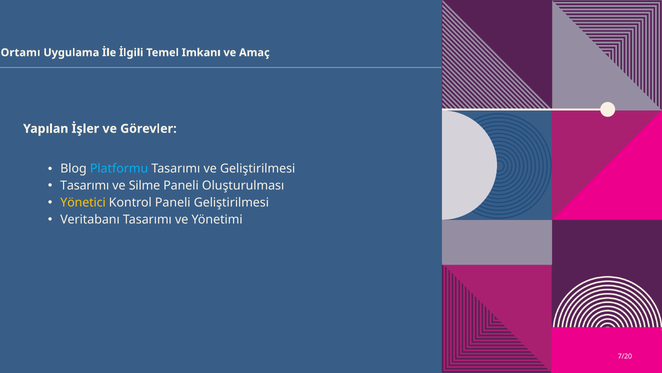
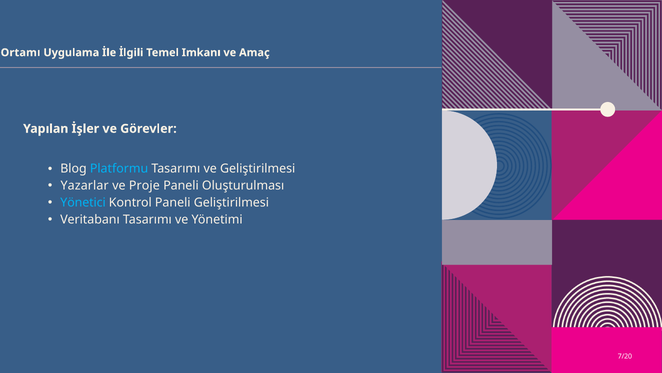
Tasarımı: Tasarımı -> Yazarlar (85, 185)
Silme: Silme -> Proje (144, 185)
Yönetici colour: yellow -> light blue (83, 202)
